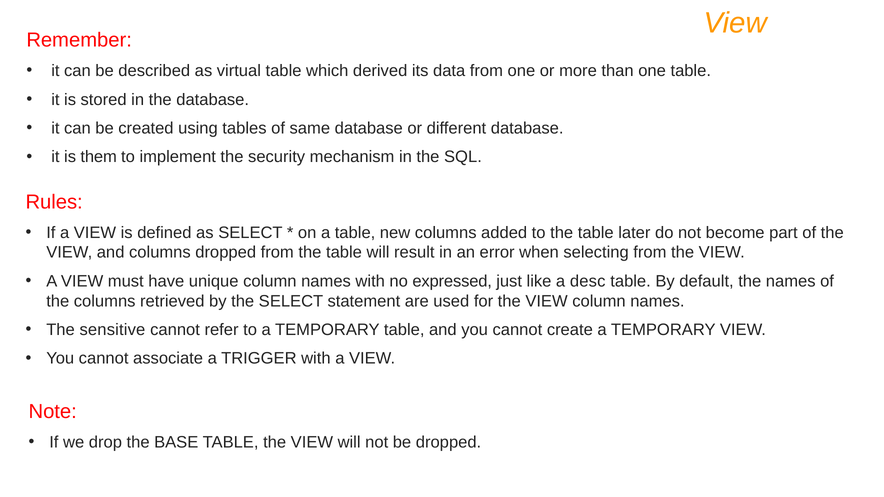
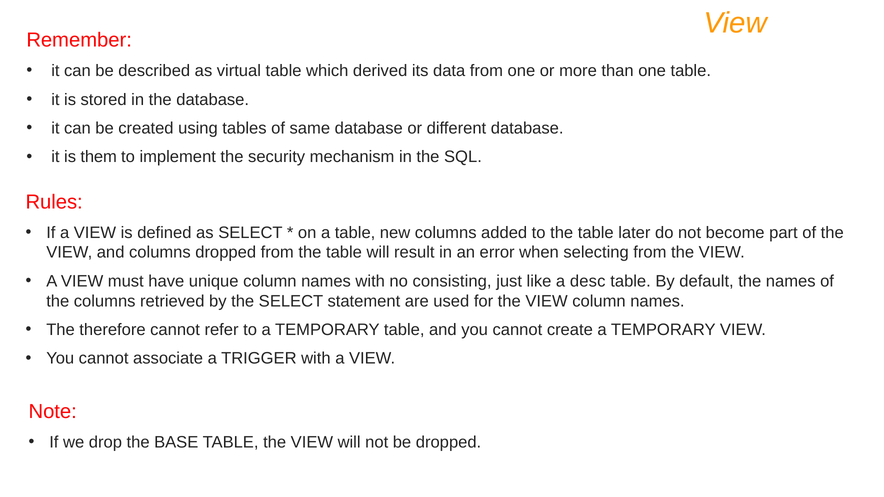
expressed: expressed -> consisting (452, 281)
sensitive: sensitive -> therefore (113, 330)
